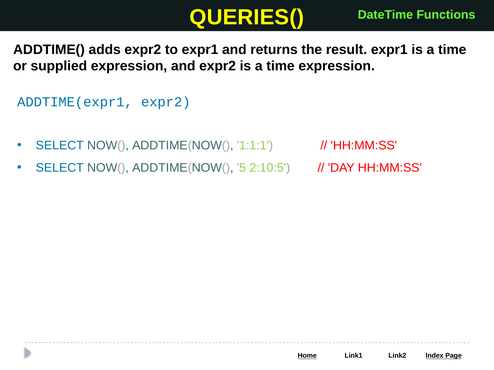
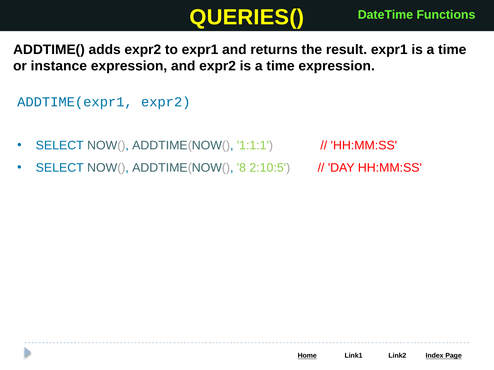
supplied: supplied -> instance (59, 66)
5: 5 -> 8 (241, 168)
